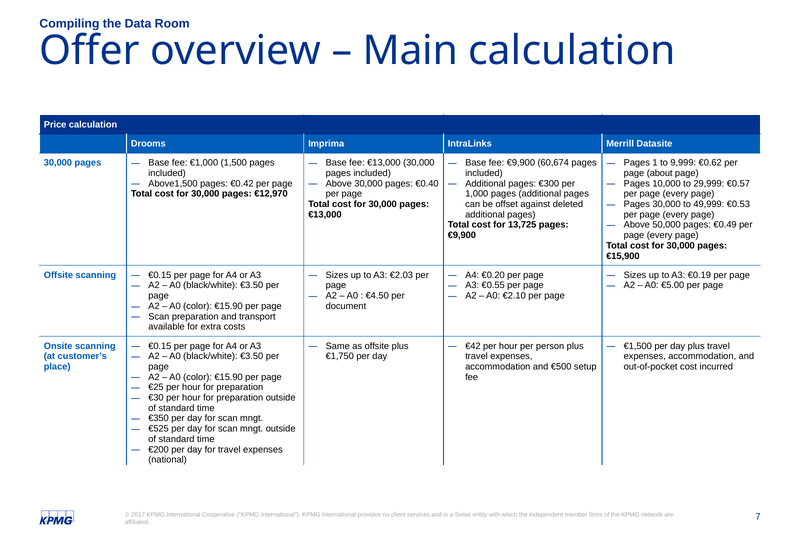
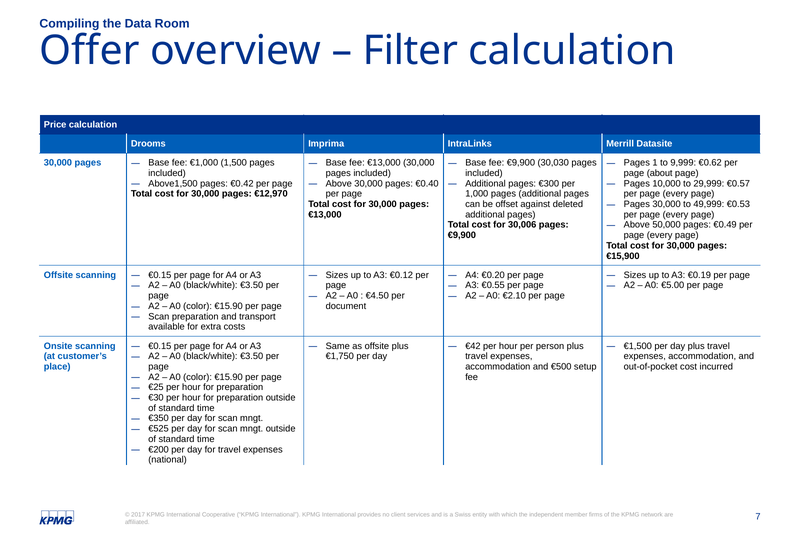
Main: Main -> Filter (410, 50)
60,674: 60,674 -> 30,030 (553, 163)
13,725: 13,725 -> 30,006 (522, 225)
€2.03: €2.03 -> €0.12 (401, 275)
